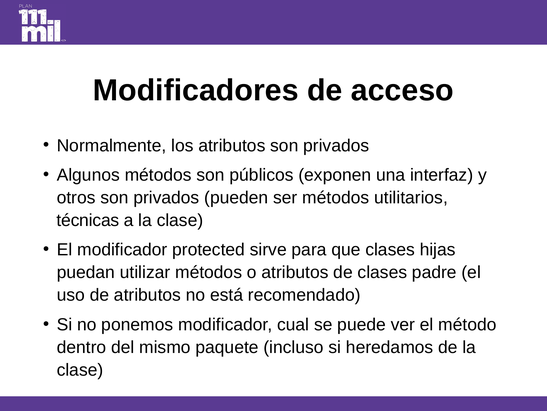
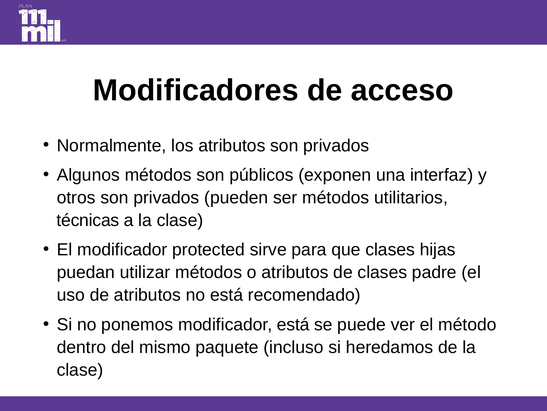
modificador cual: cual -> está (293, 324)
